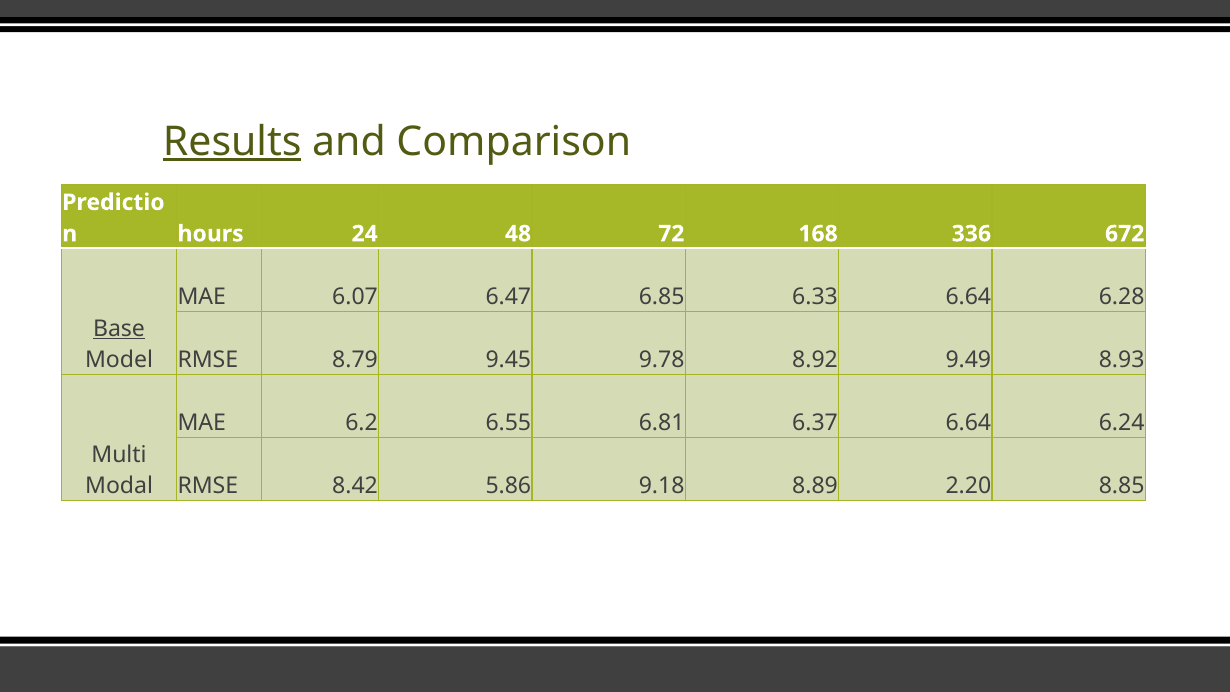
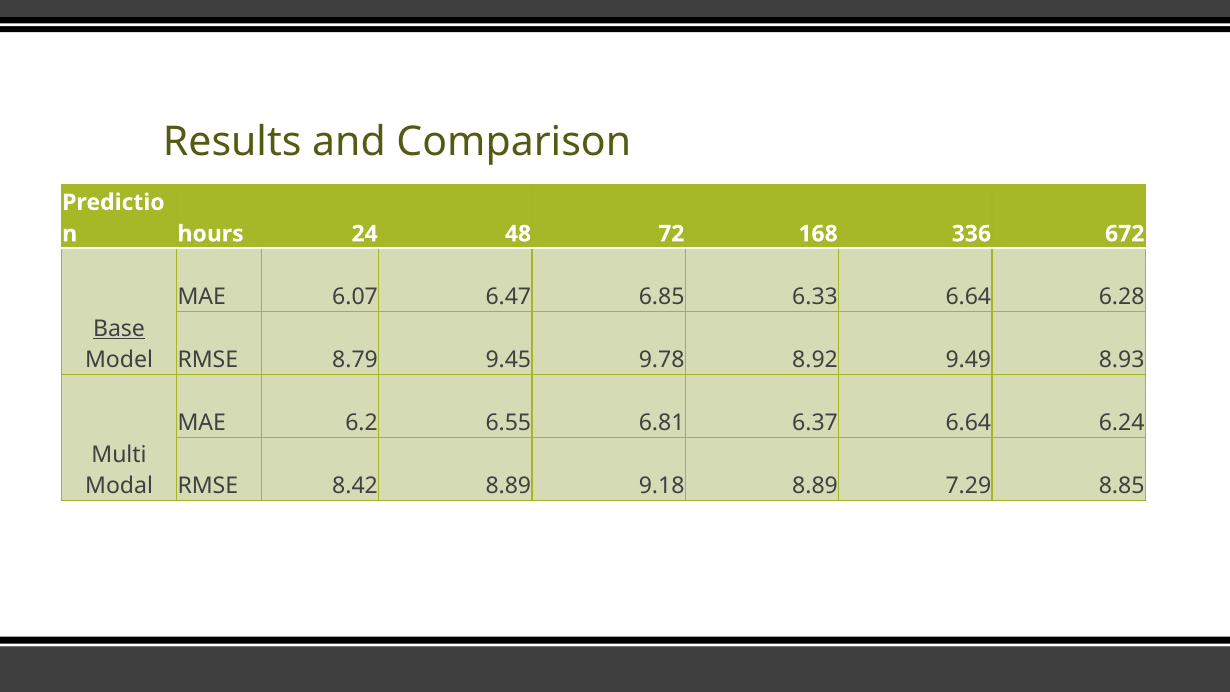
Results underline: present -> none (232, 142)
8.42 5.86: 5.86 -> 8.89 (508, 486)
2.20: 2.20 -> 7.29 (968, 486)
